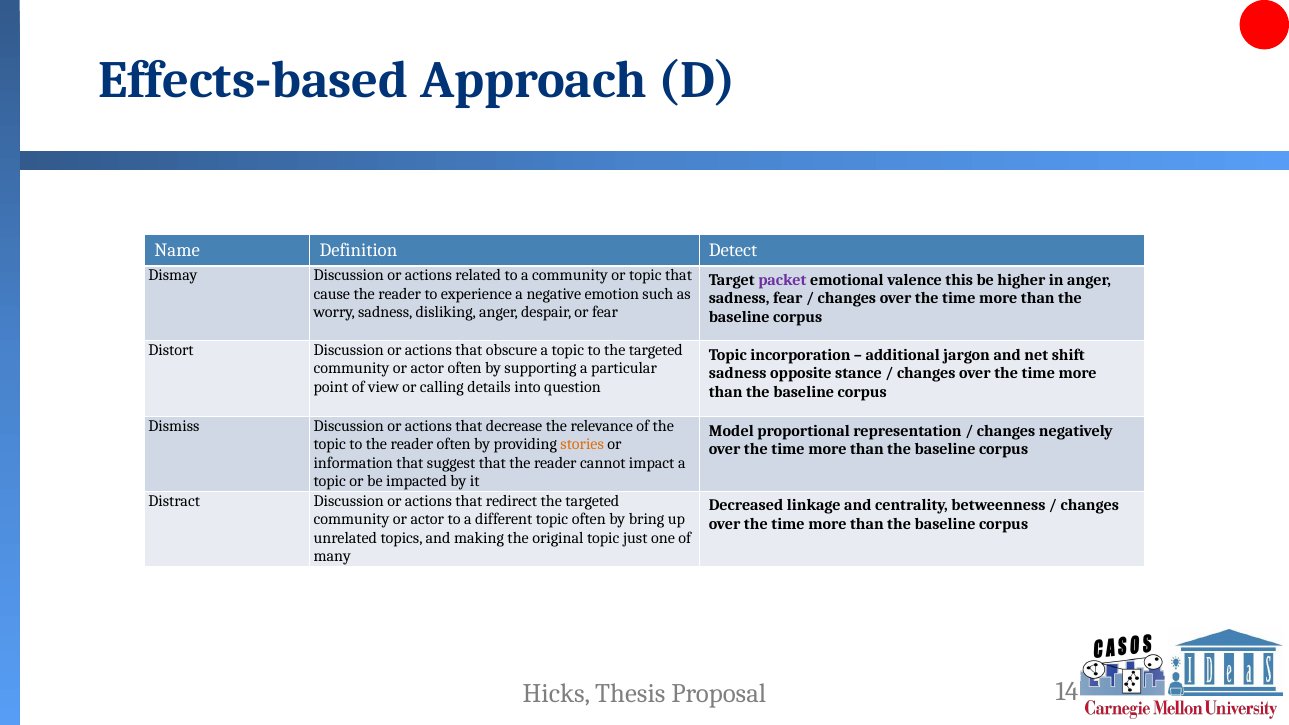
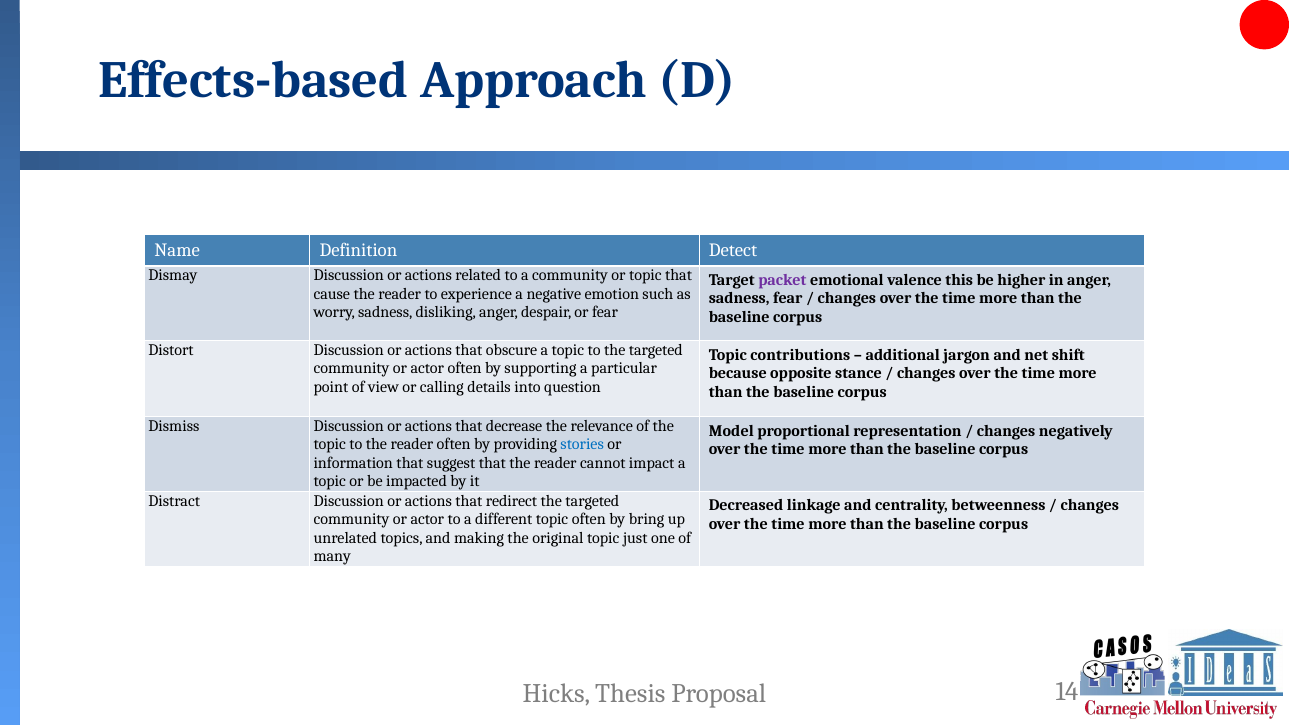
incorporation: incorporation -> contributions (800, 355)
sadness: sadness -> because (738, 373)
stories colour: orange -> blue (582, 445)
